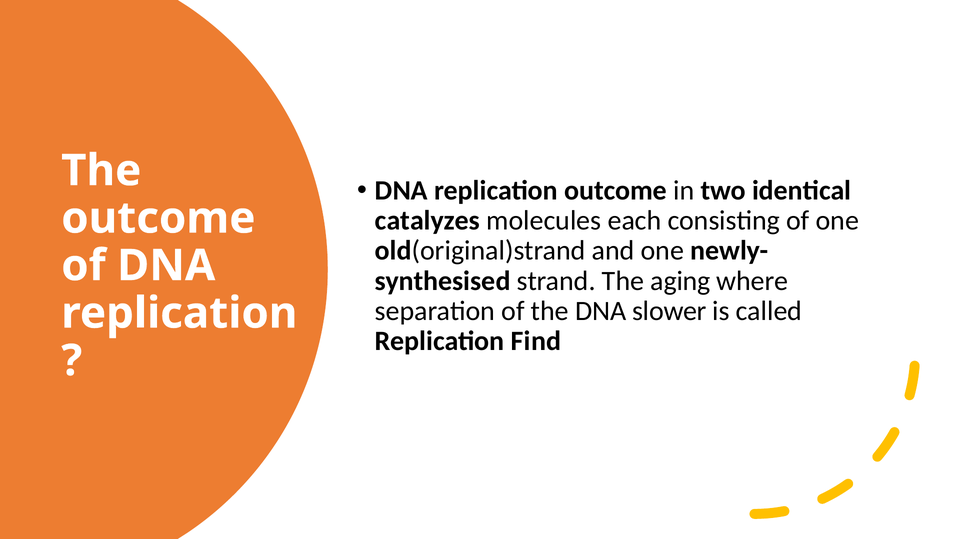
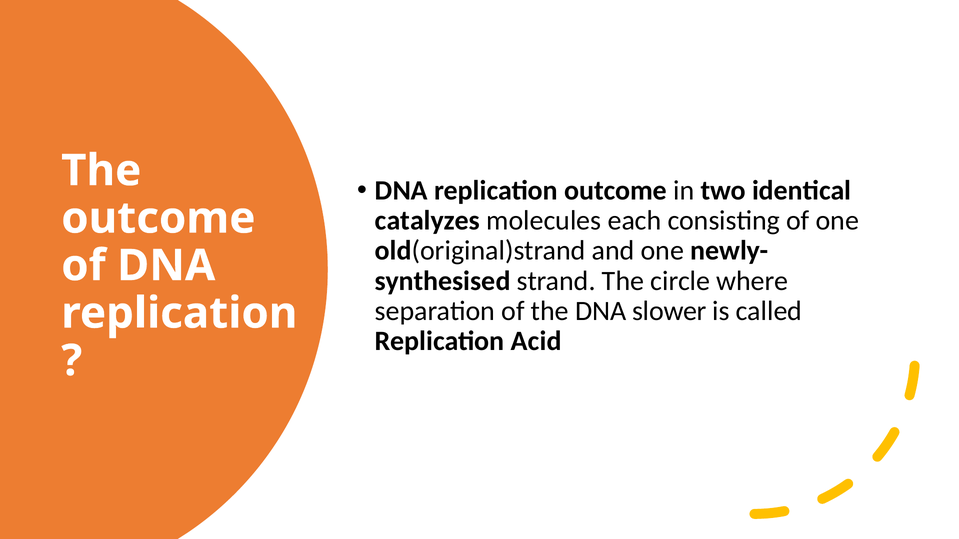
aging: aging -> circle (680, 281)
Find: Find -> Acid (536, 341)
